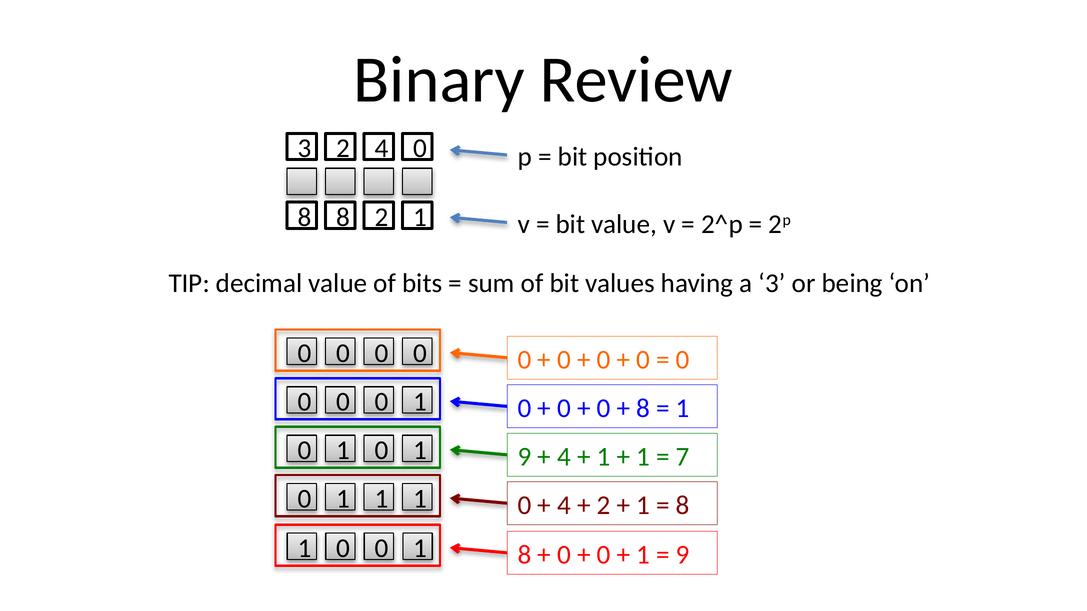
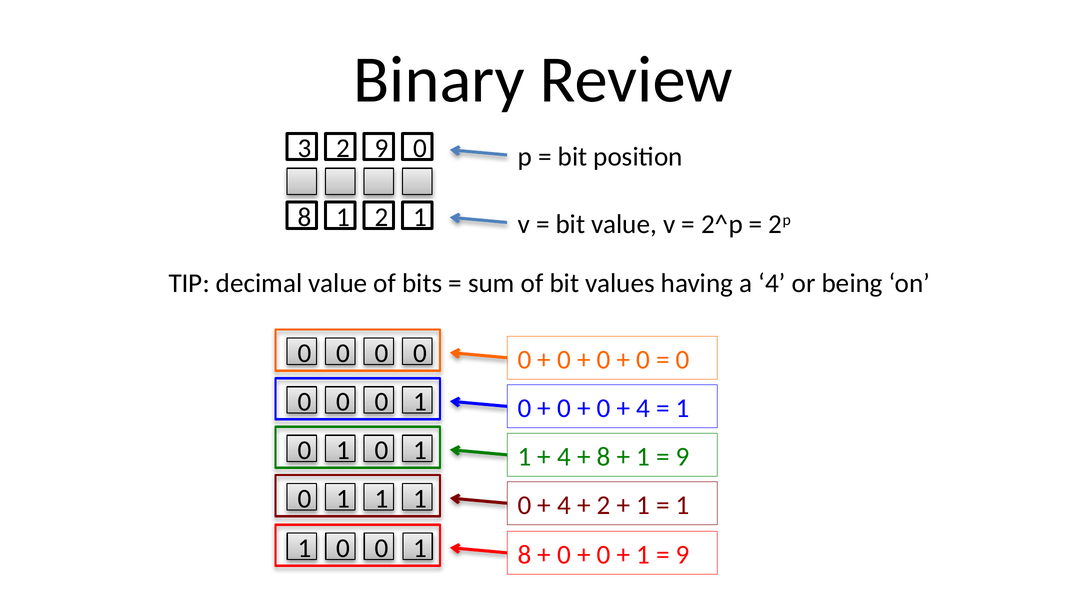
2 4: 4 -> 9 (382, 149)
8 8: 8 -> 1 (343, 217)
a 3: 3 -> 4 (772, 284)
8: 8 -> 4 (643, 409)
9: 9 -> 1 (525, 457)
1: 1 -> 8 (604, 457)
7: 7 -> 9 (683, 457)
8: 8 -> 1 (683, 506)
